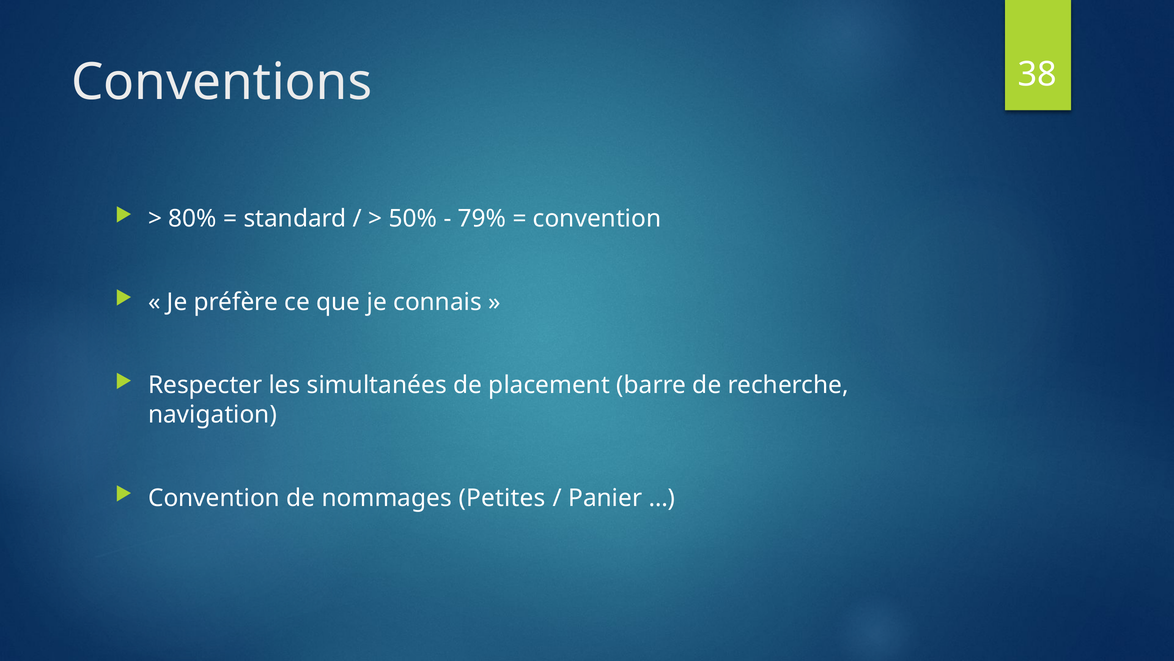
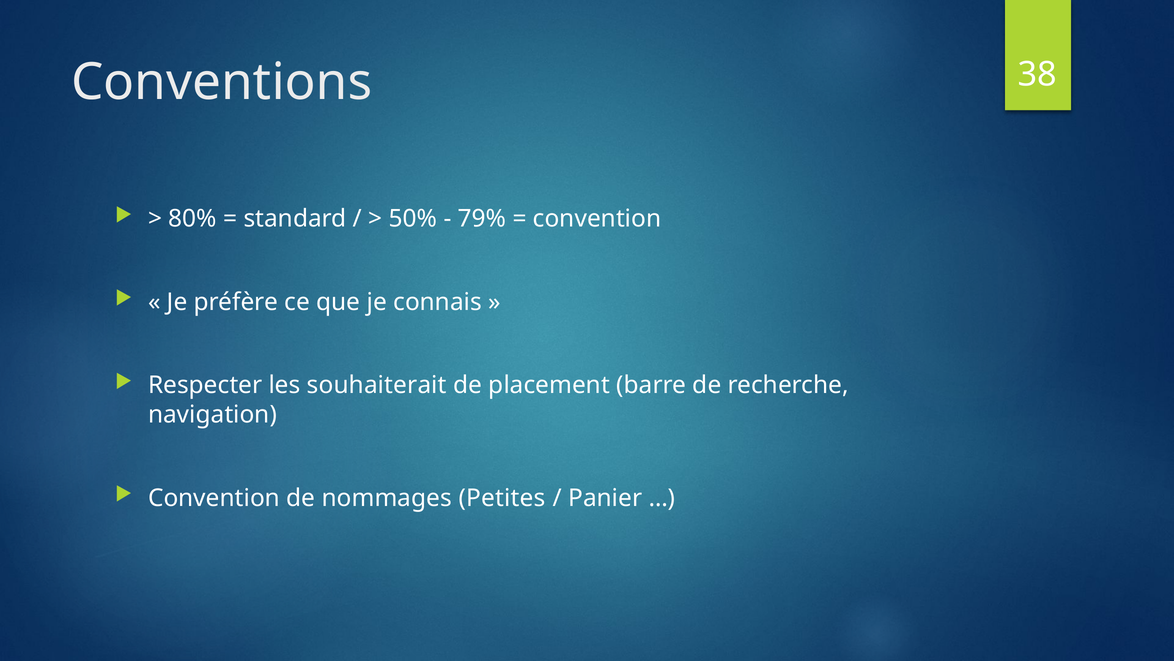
simultanées: simultanées -> souhaiterait (377, 385)
